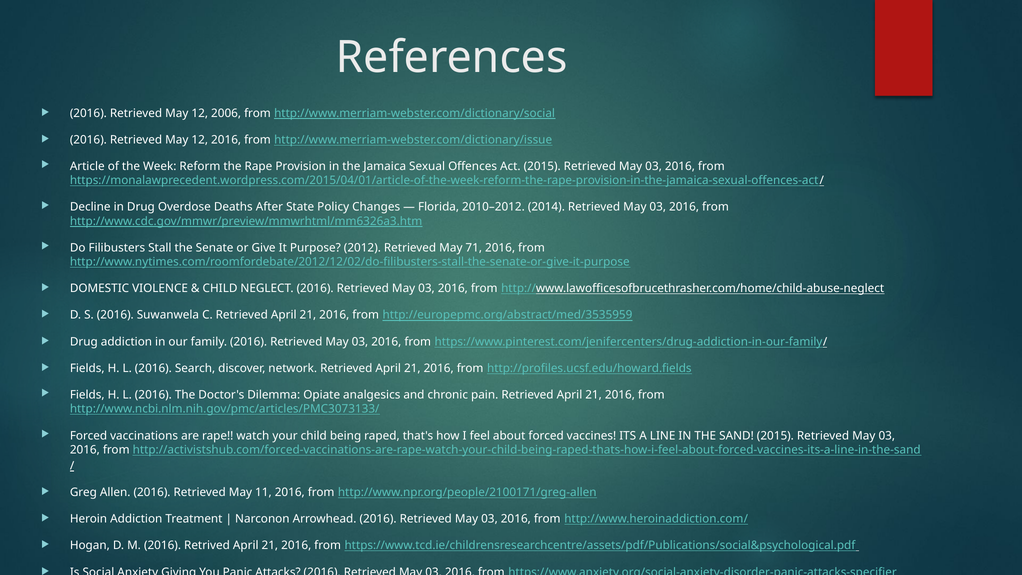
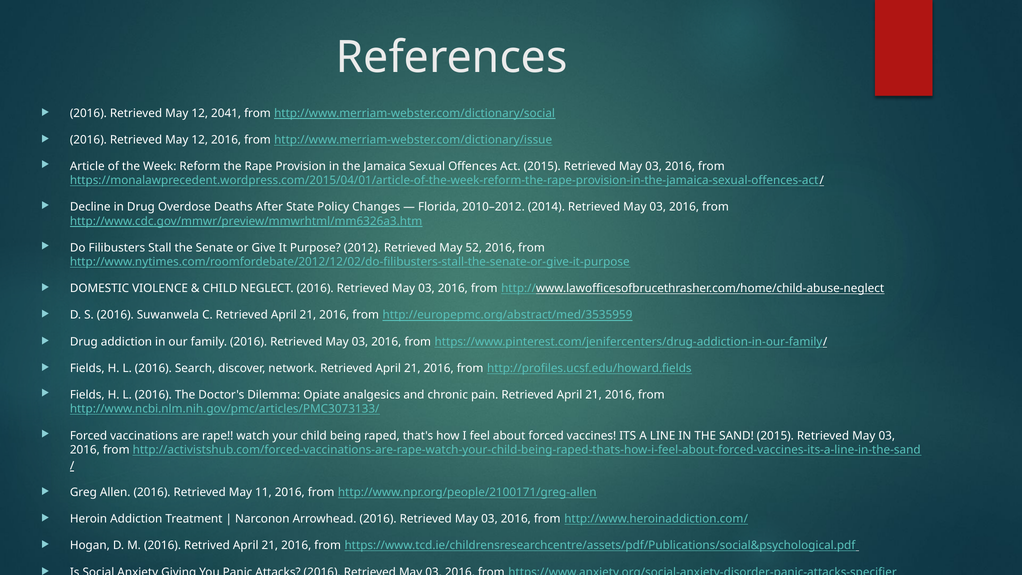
2006: 2006 -> 2041 (226, 113)
71: 71 -> 52 (474, 248)
